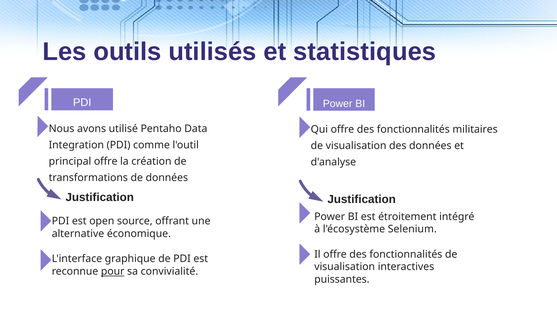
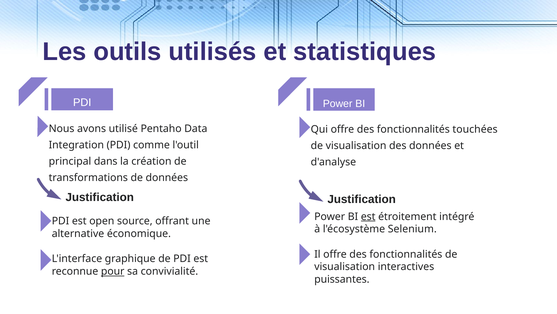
militaires: militaires -> touchées (475, 129)
principal offre: offre -> dans (106, 161)
est underline: none -> present (368, 216)
